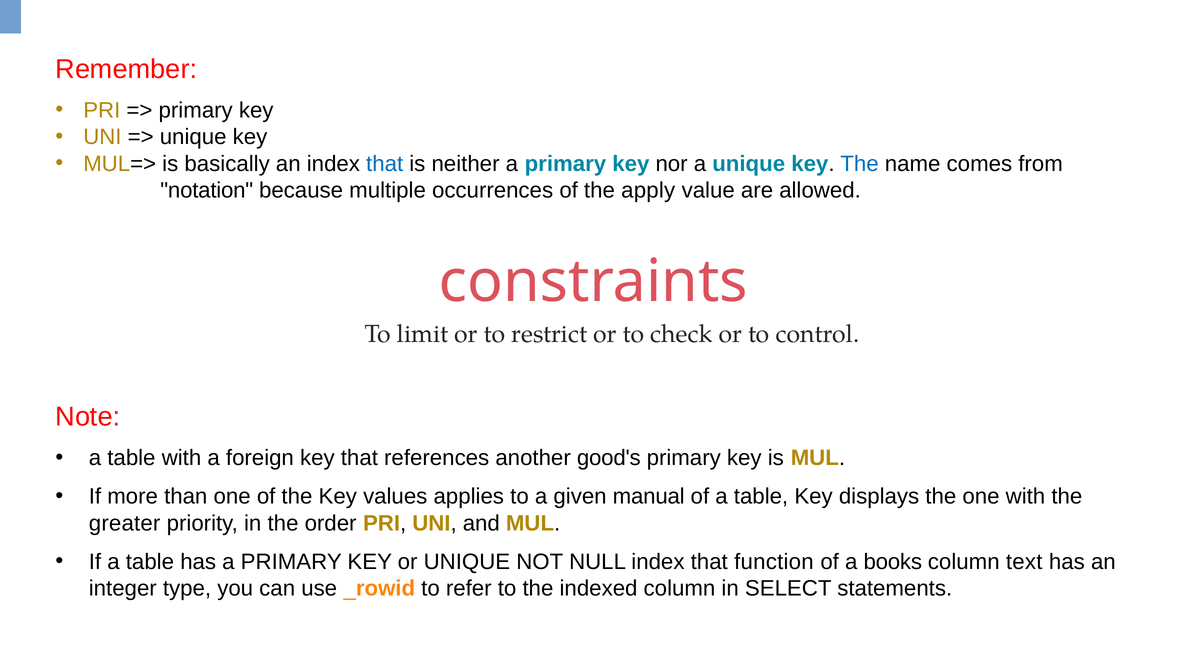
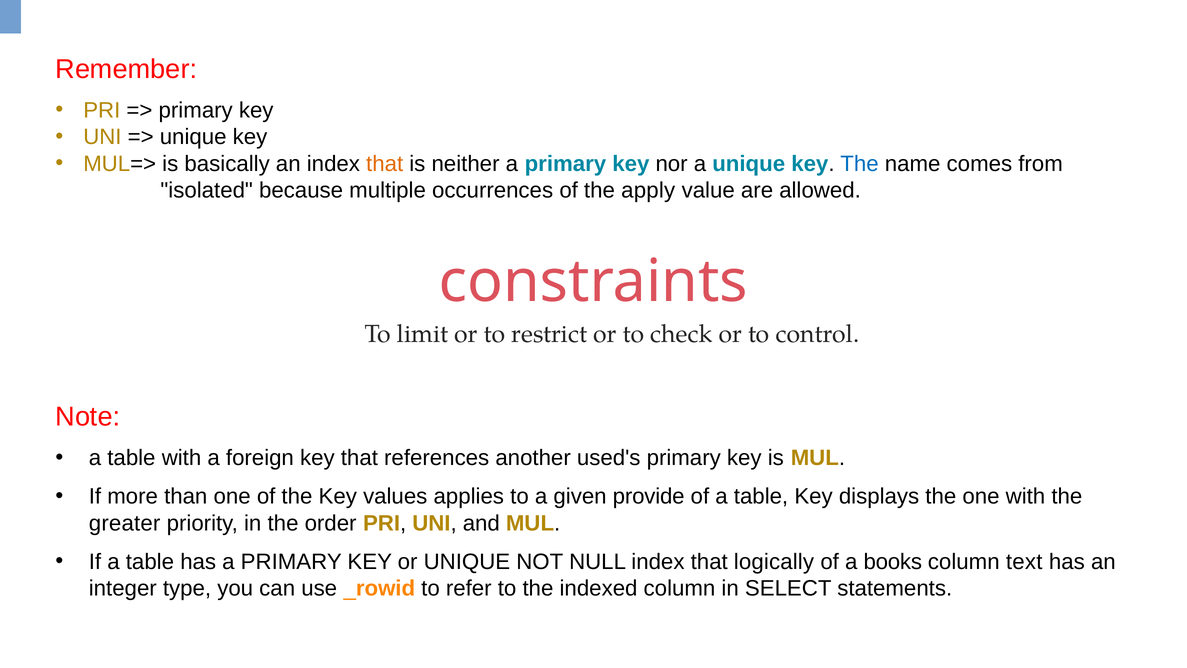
that colour: blue -> orange (385, 164)
notation: notation -> isolated (207, 190)
good's: good's -> used's (609, 458)
manual: manual -> provide (649, 496)
function: function -> logically (774, 562)
